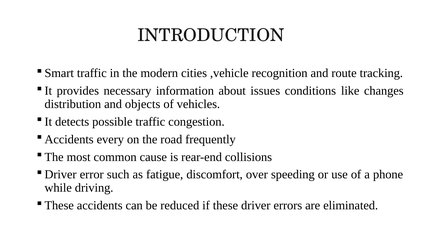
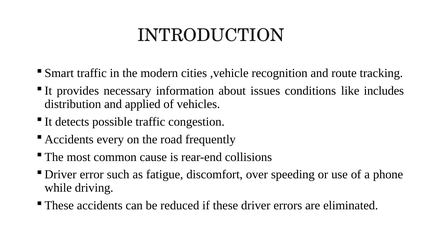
changes: changes -> includes (384, 91)
objects: objects -> applied (143, 104)
